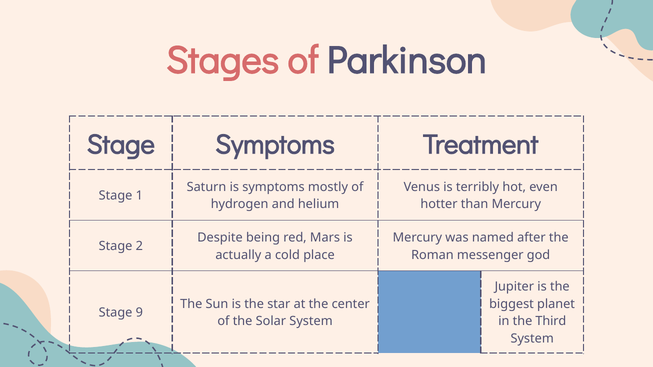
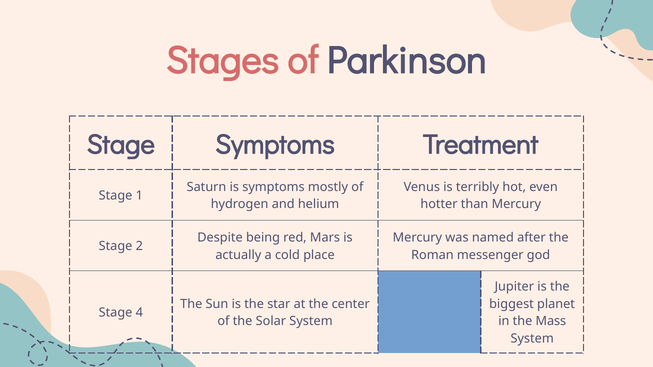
9: 9 -> 4 (139, 313)
Third: Third -> Mass (551, 322)
